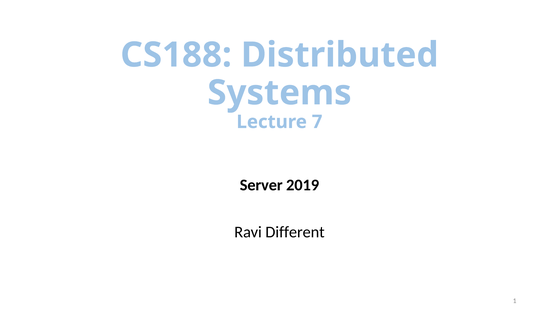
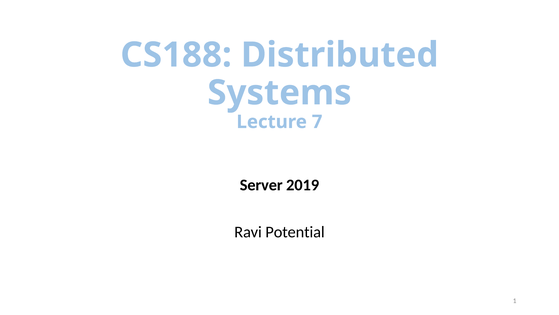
Different: Different -> Potential (295, 232)
